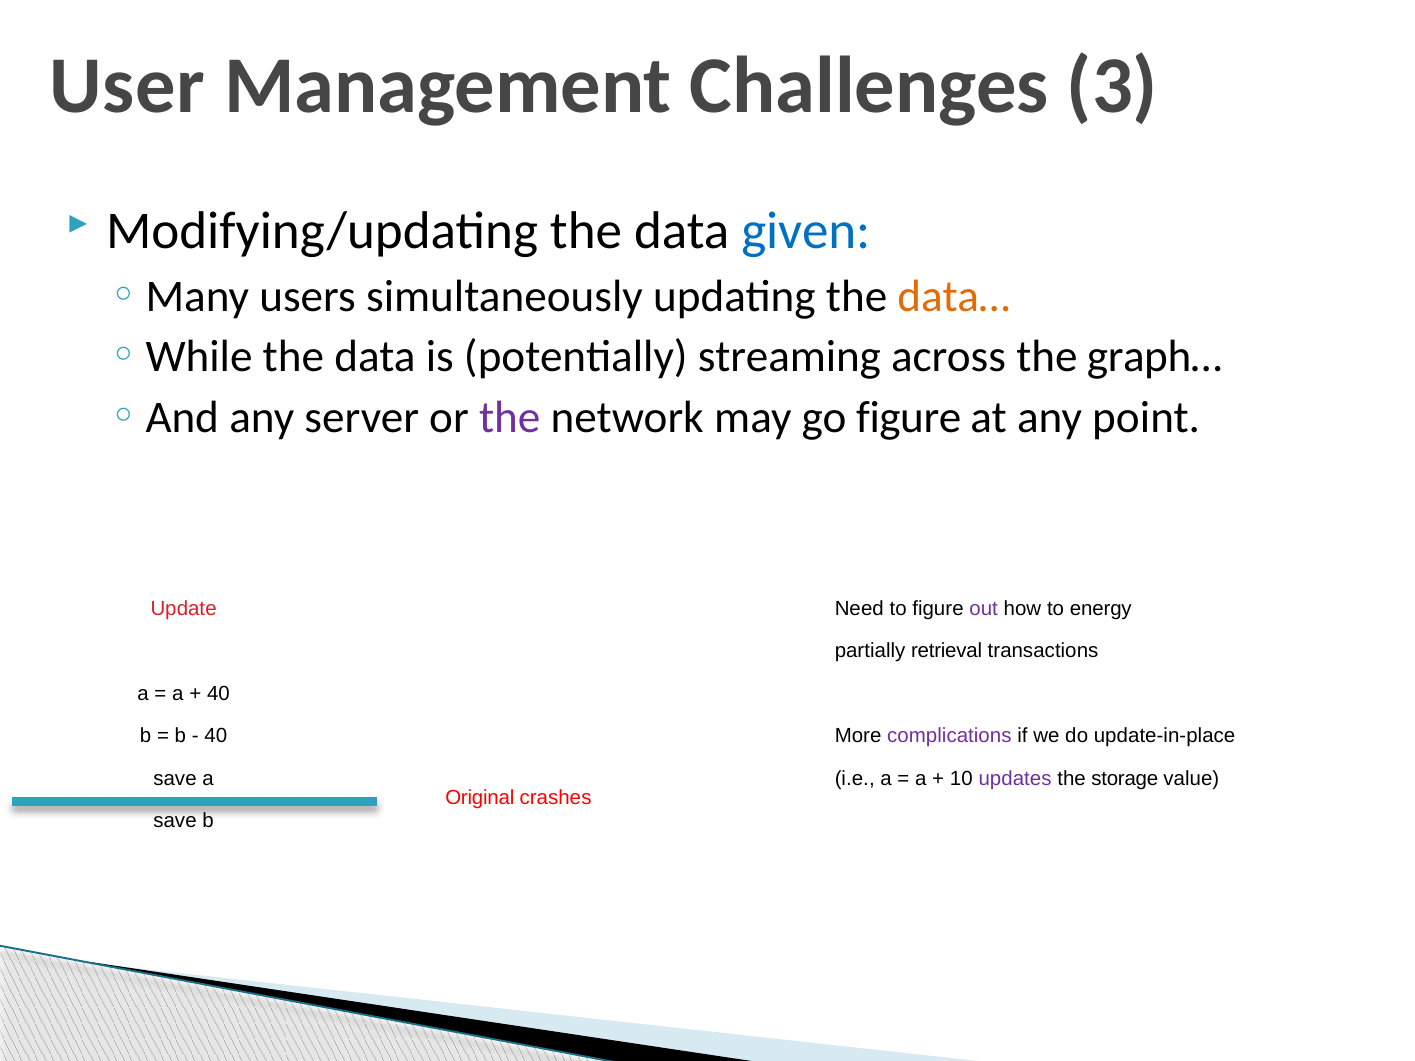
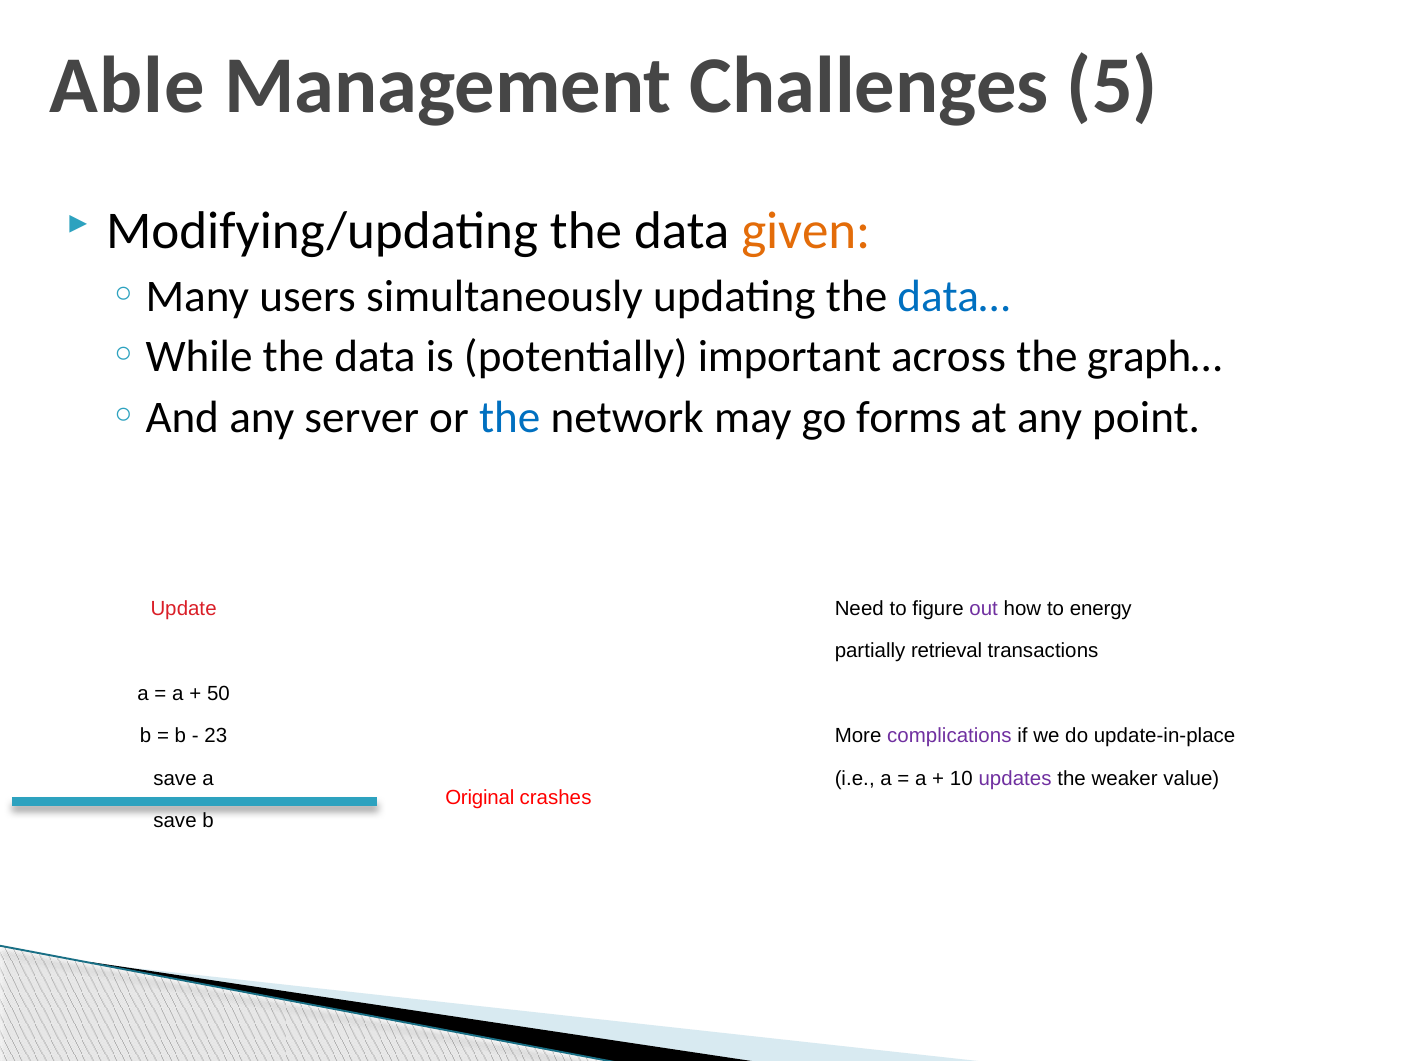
User: User -> Able (127, 86)
3: 3 -> 5 (1112, 86)
given colour: blue -> orange (806, 231)
data… colour: orange -> blue (954, 296)
streaming: streaming -> important (789, 357)
the colour: purple -> blue (510, 417)
go figure: figure -> forms (909, 417)
40: 40 -> 50 (218, 694)
40: 40 -> 23 (216, 736)
storage: storage -> weaker (1125, 778)
